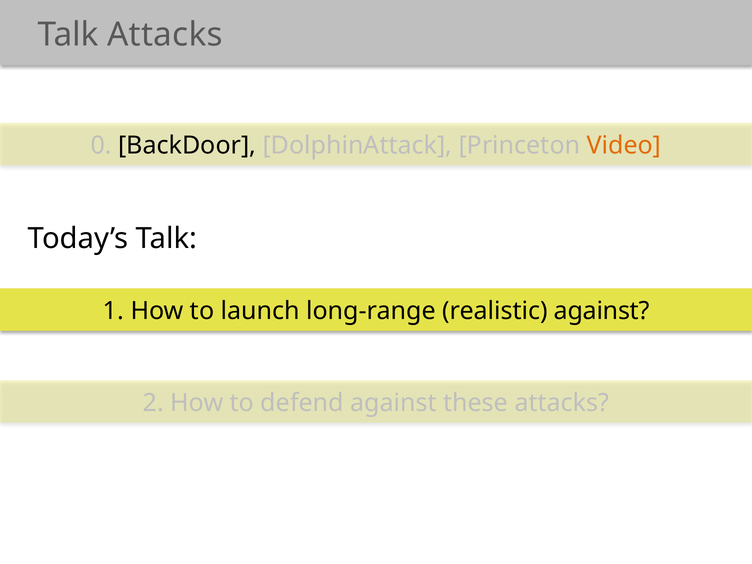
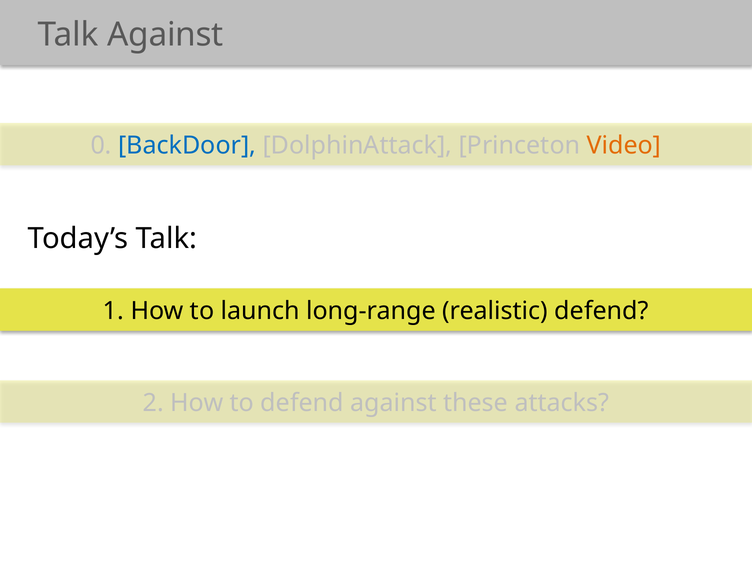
Talk Attacks: Attacks -> Against (165, 35)
BackDoor colour: black -> blue (187, 146)
realistic against: against -> defend (602, 311)
